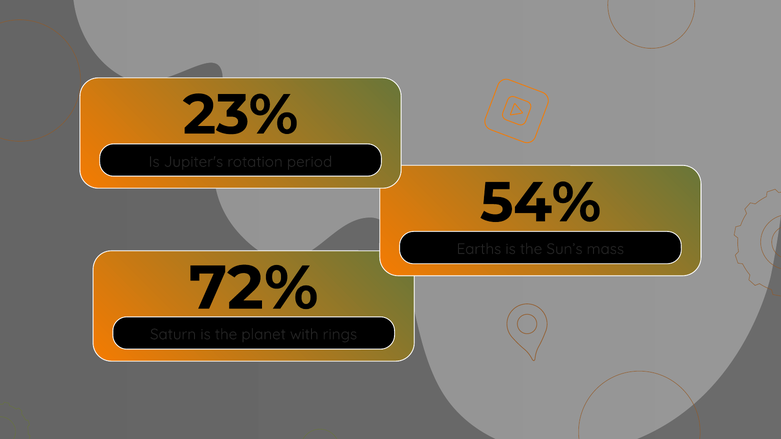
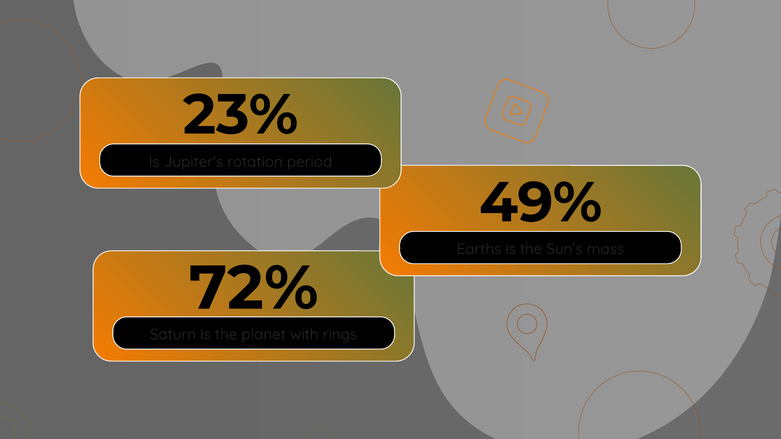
54%: 54% -> 49% (541, 203)
